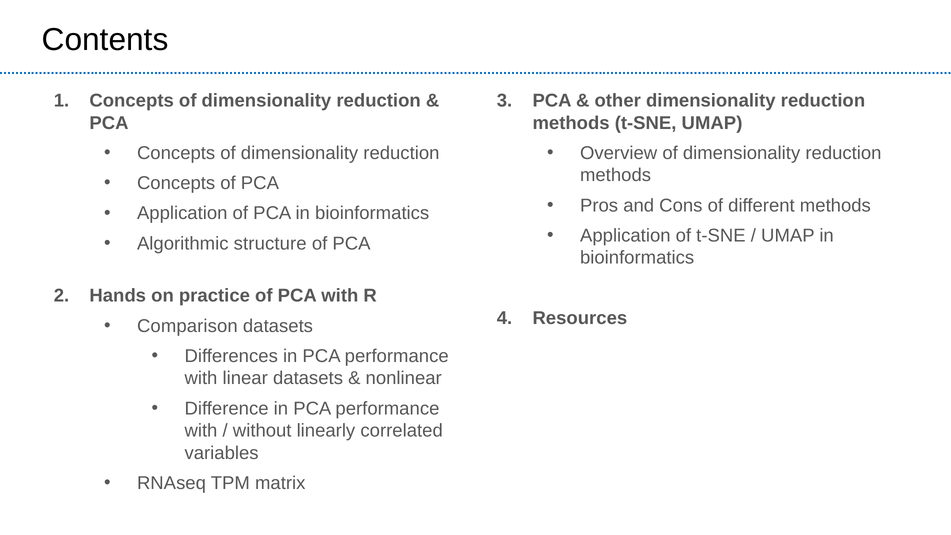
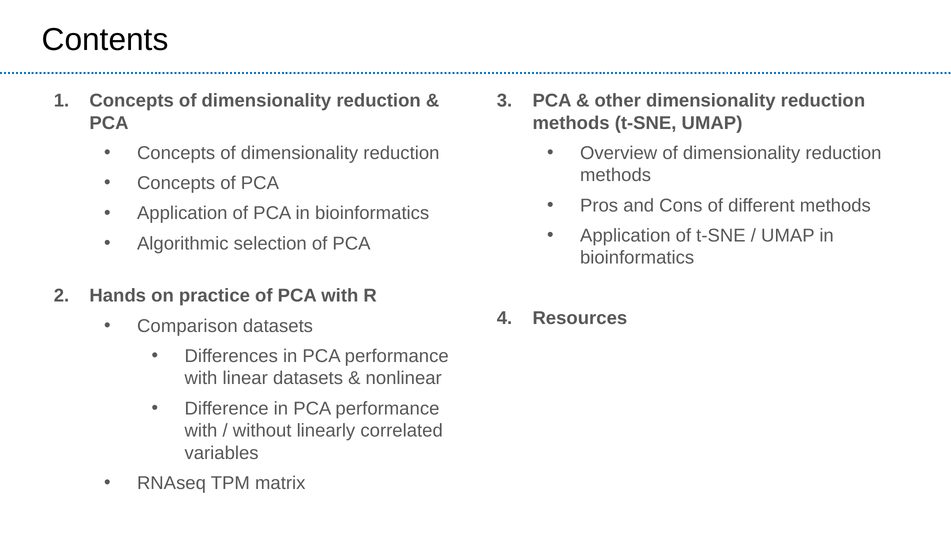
structure: structure -> selection (270, 244)
